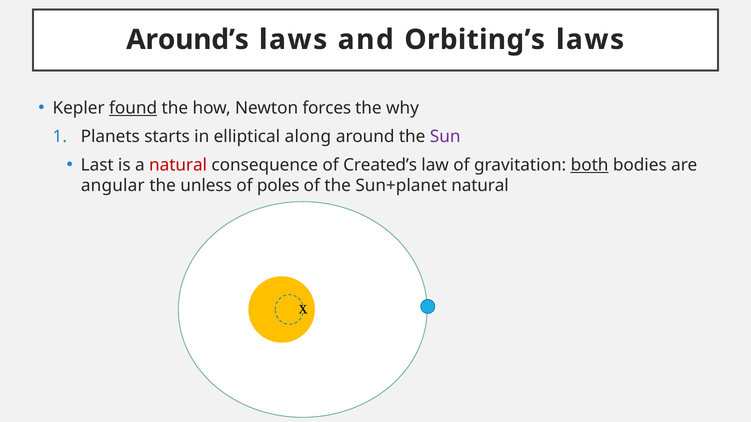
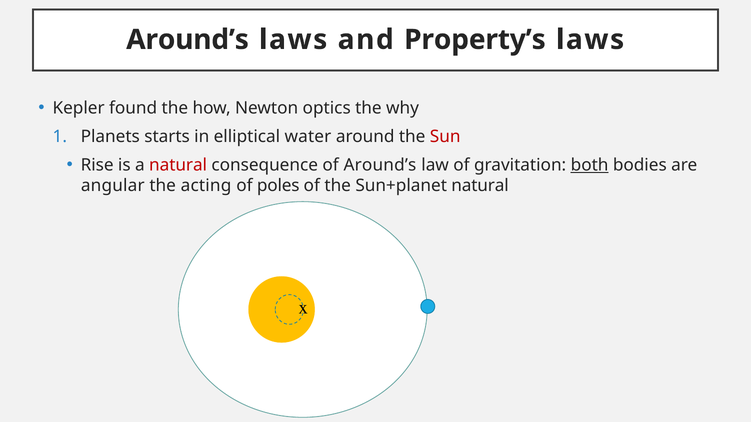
Orbiting’s: Orbiting’s -> Property’s (475, 40)
found underline: present -> none (133, 108)
forces: forces -> optics (327, 108)
along: along -> water (308, 137)
Sun colour: purple -> red (445, 137)
Last: Last -> Rise (97, 165)
of Created’s: Created’s -> Around’s (380, 165)
unless: unless -> acting (206, 186)
